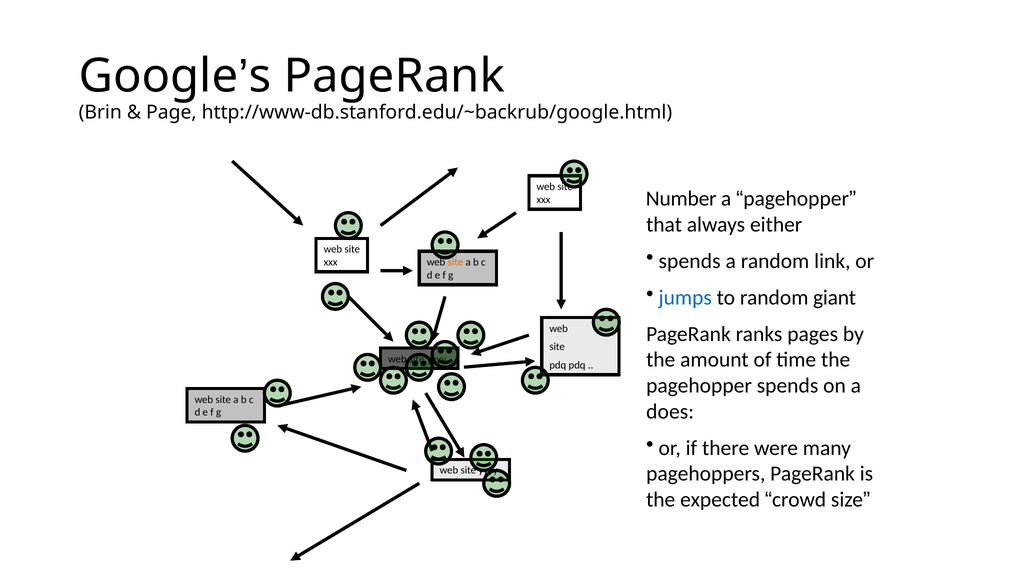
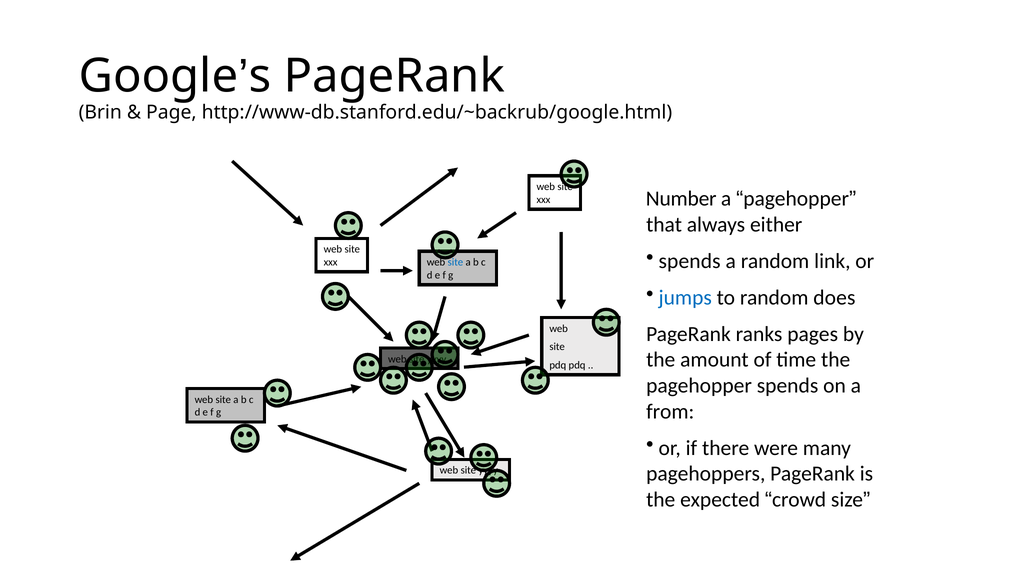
site colour: orange -> blue (455, 263)
giant: giant -> does (834, 298)
does: does -> from (670, 412)
